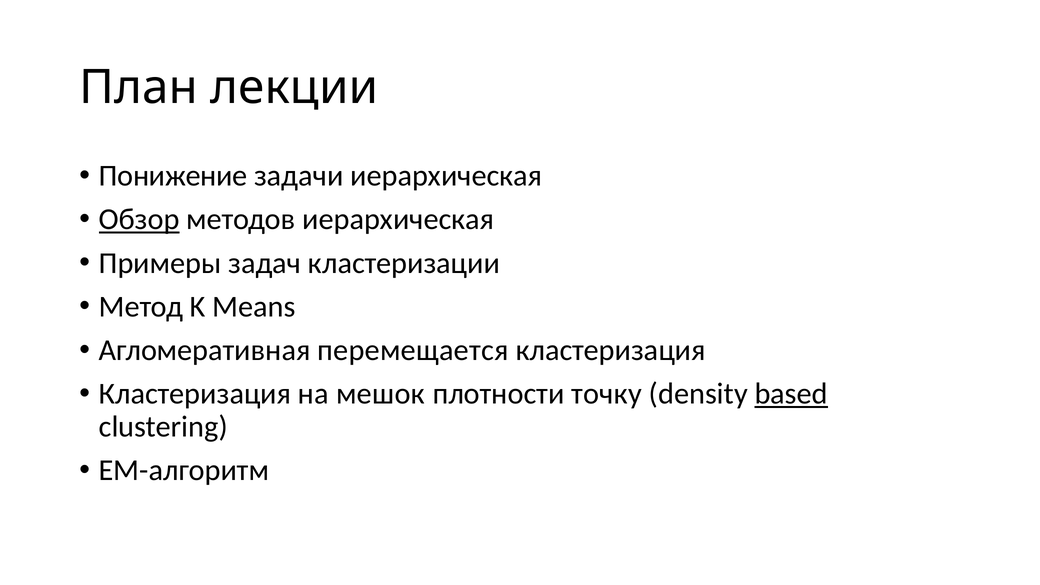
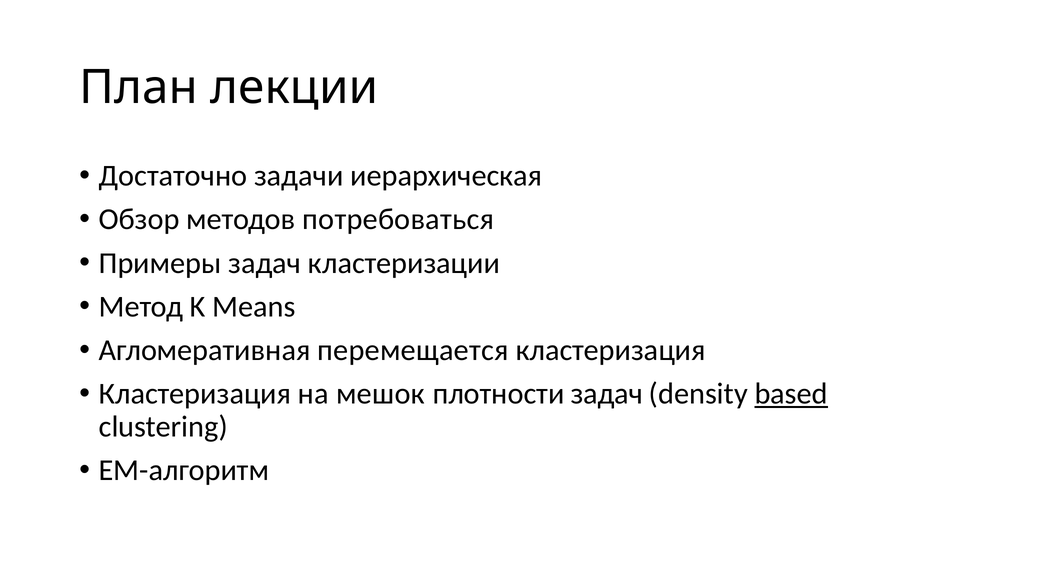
Понижение: Понижение -> Достаточно (173, 176)
Обзор underline: present -> none (139, 219)
методов иерархическая: иерархическая -> потребоваться (398, 219)
плотности точку: точку -> задач (607, 394)
